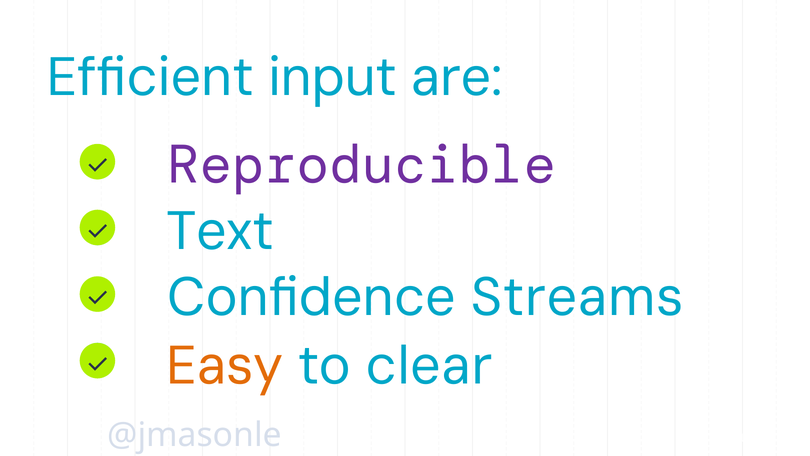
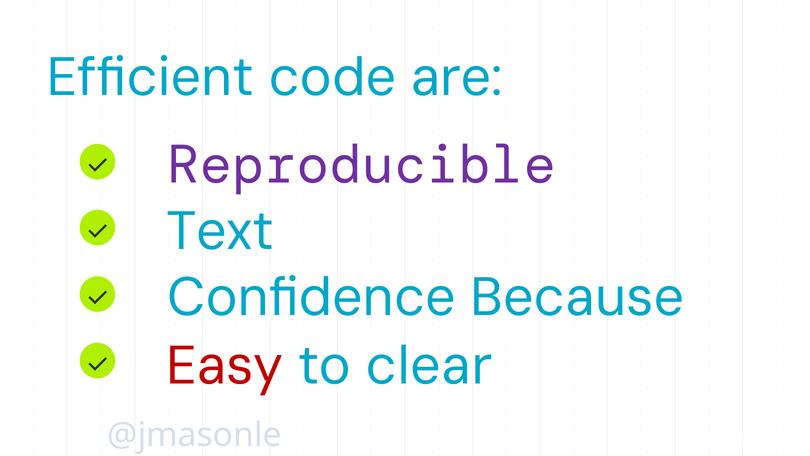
input: input -> code (333, 78)
Streams: Streams -> Because (577, 297)
Easy colour: orange -> red (225, 365)
